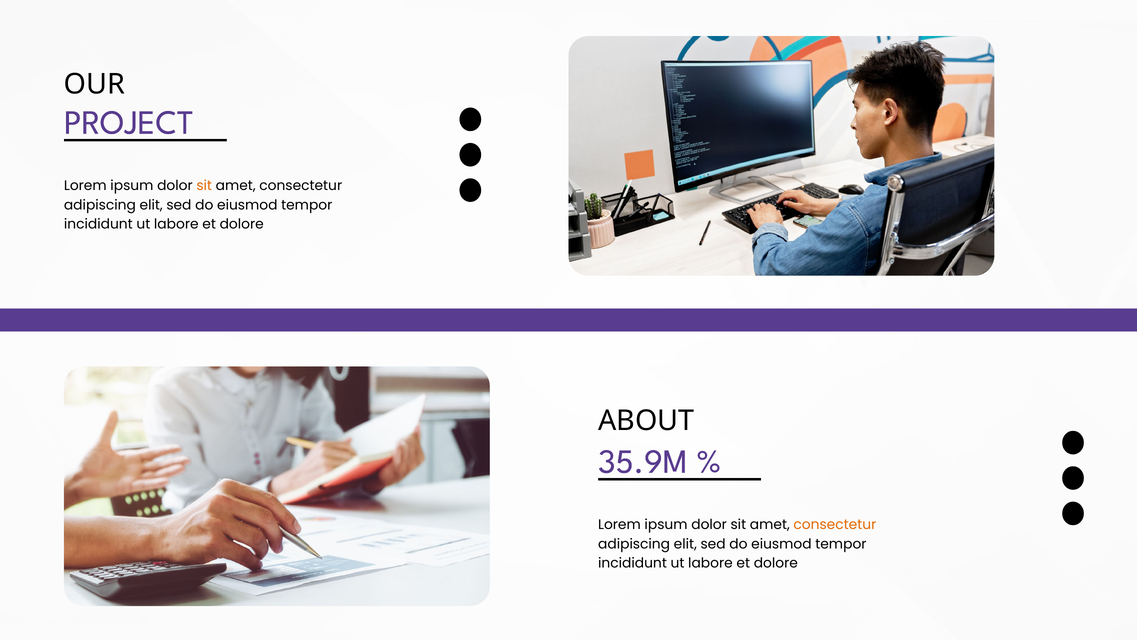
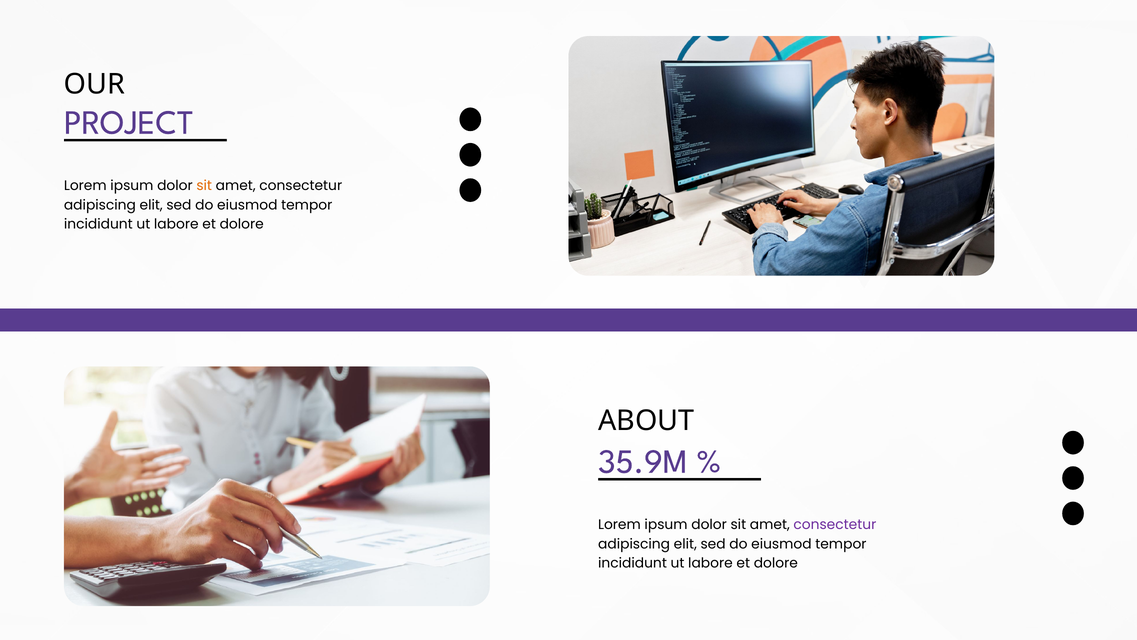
consectetur colour: orange -> purple (835, 524)
